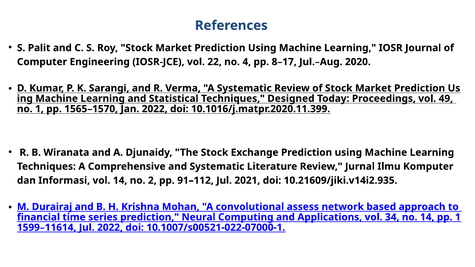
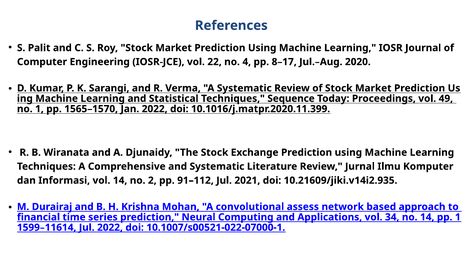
Designed: Designed -> Sequence (291, 99)
